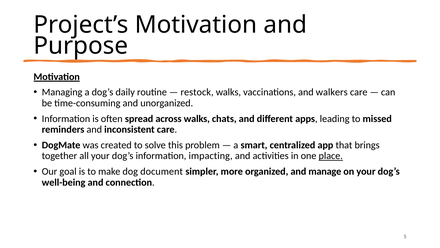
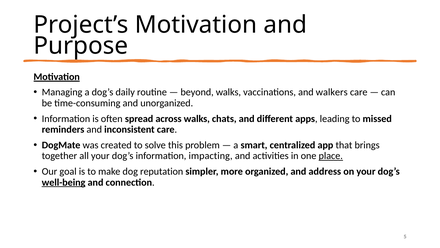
restock: restock -> beyond (197, 92)
document: document -> reputation (162, 171)
manage: manage -> address (325, 171)
well-being underline: none -> present (64, 182)
